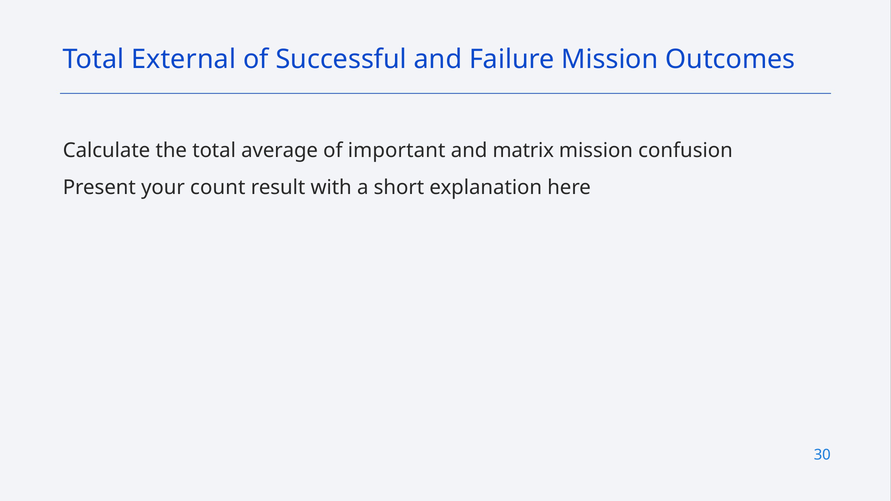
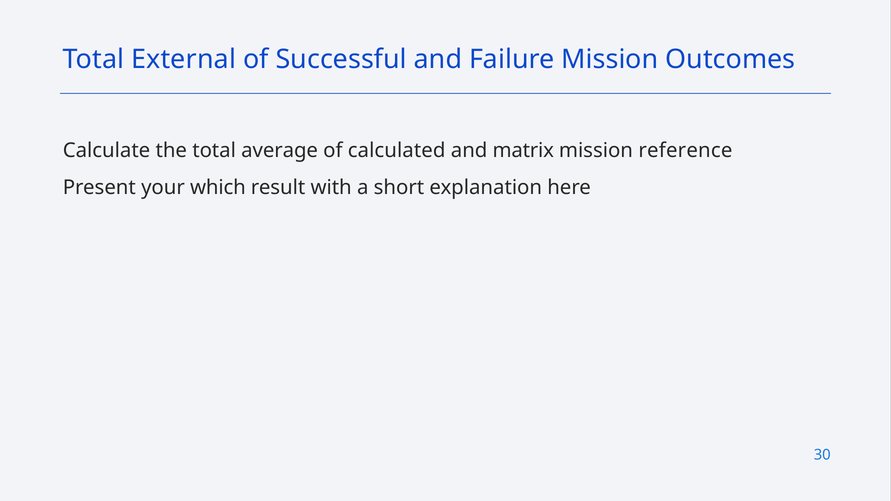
important: important -> calculated (397, 150)
confusion: confusion -> reference (685, 150)
count: count -> which (218, 188)
